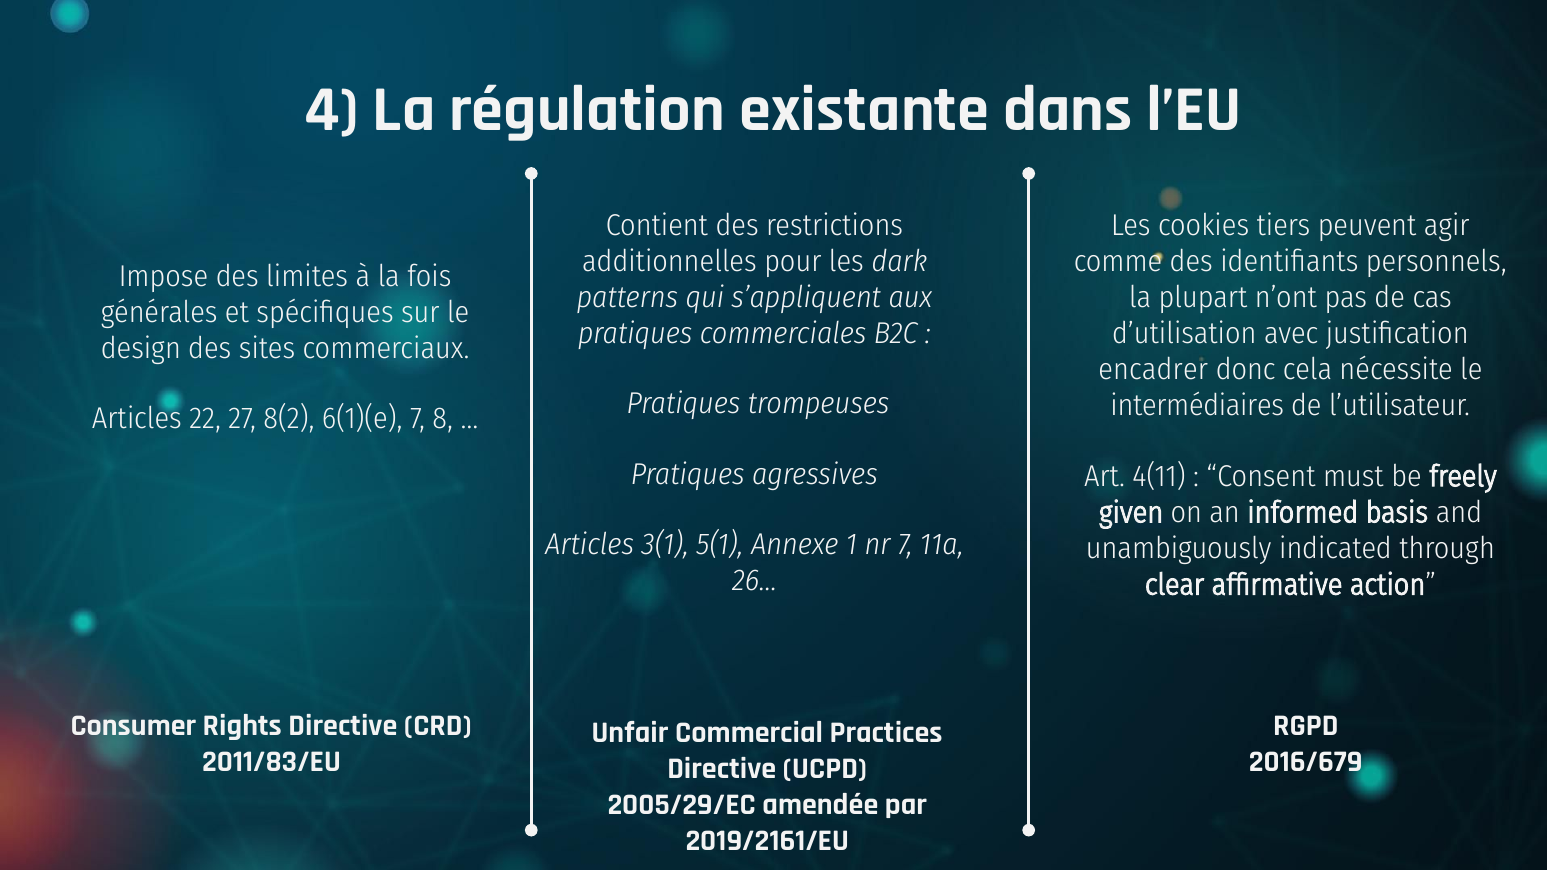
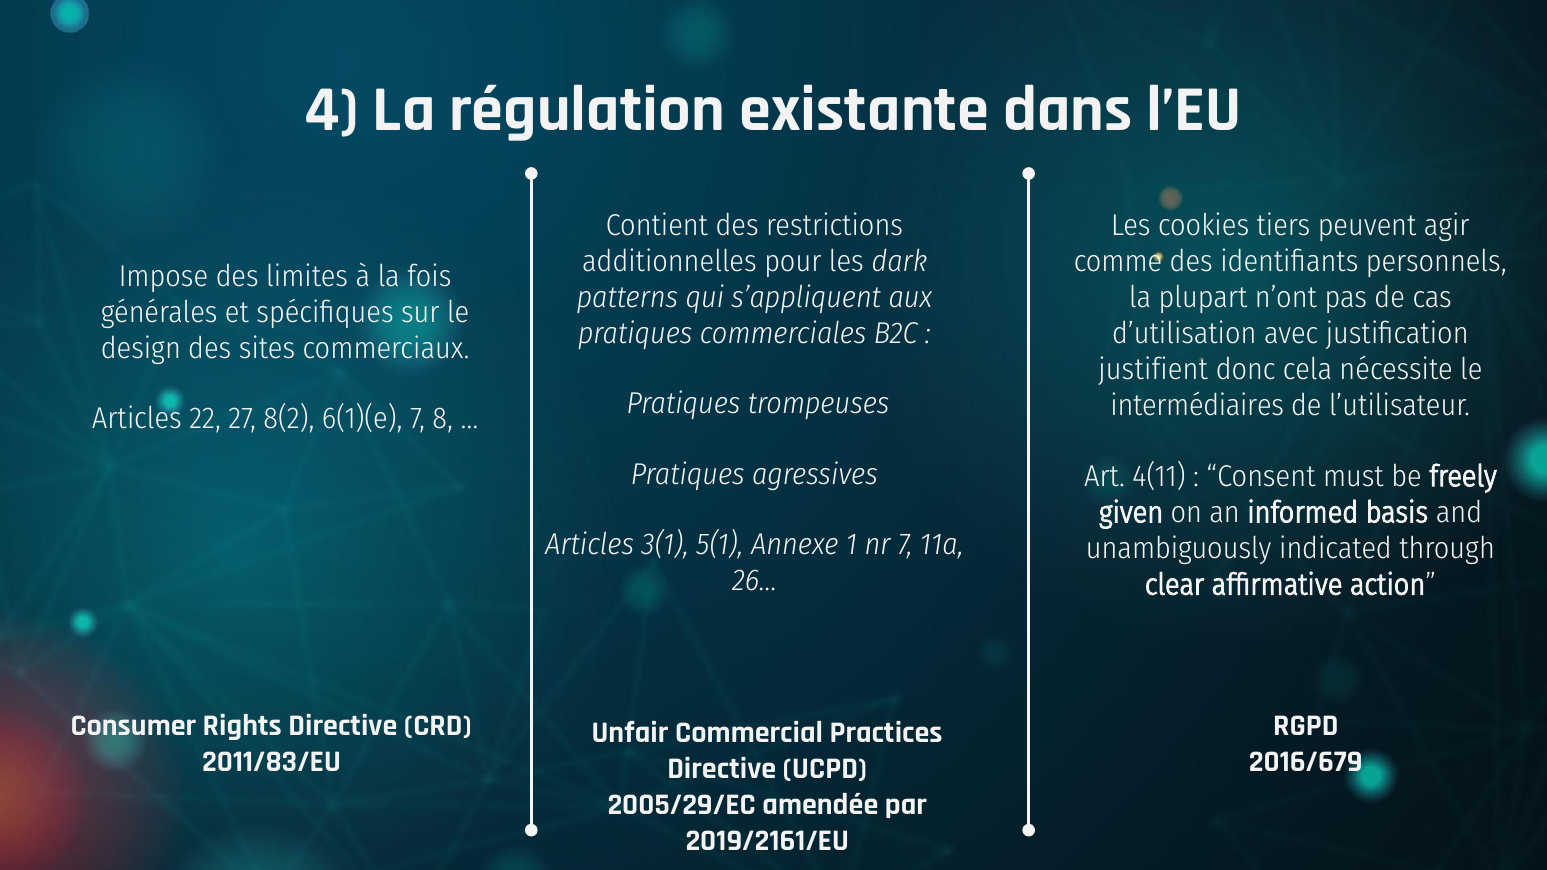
encadrer: encadrer -> justifient (1153, 370)
